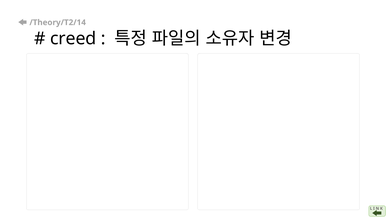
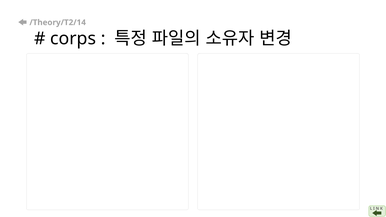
creed: creed -> corps (73, 39)
